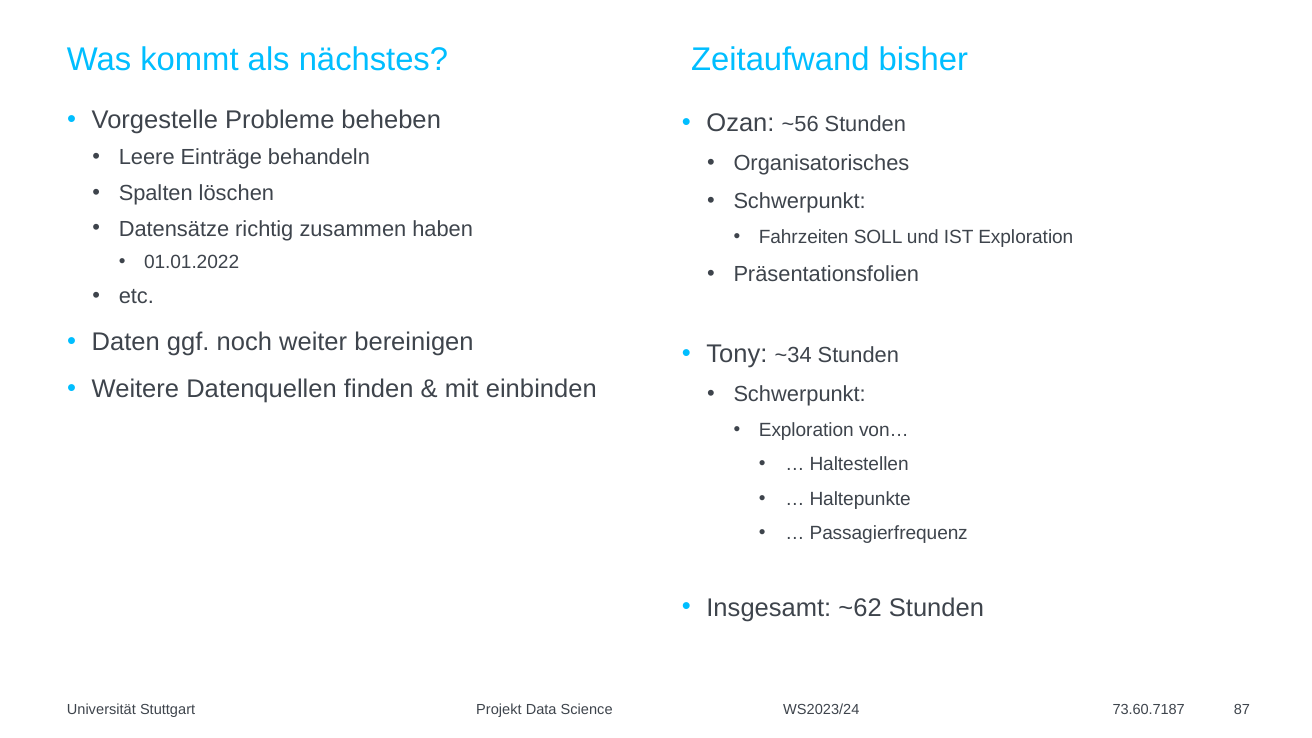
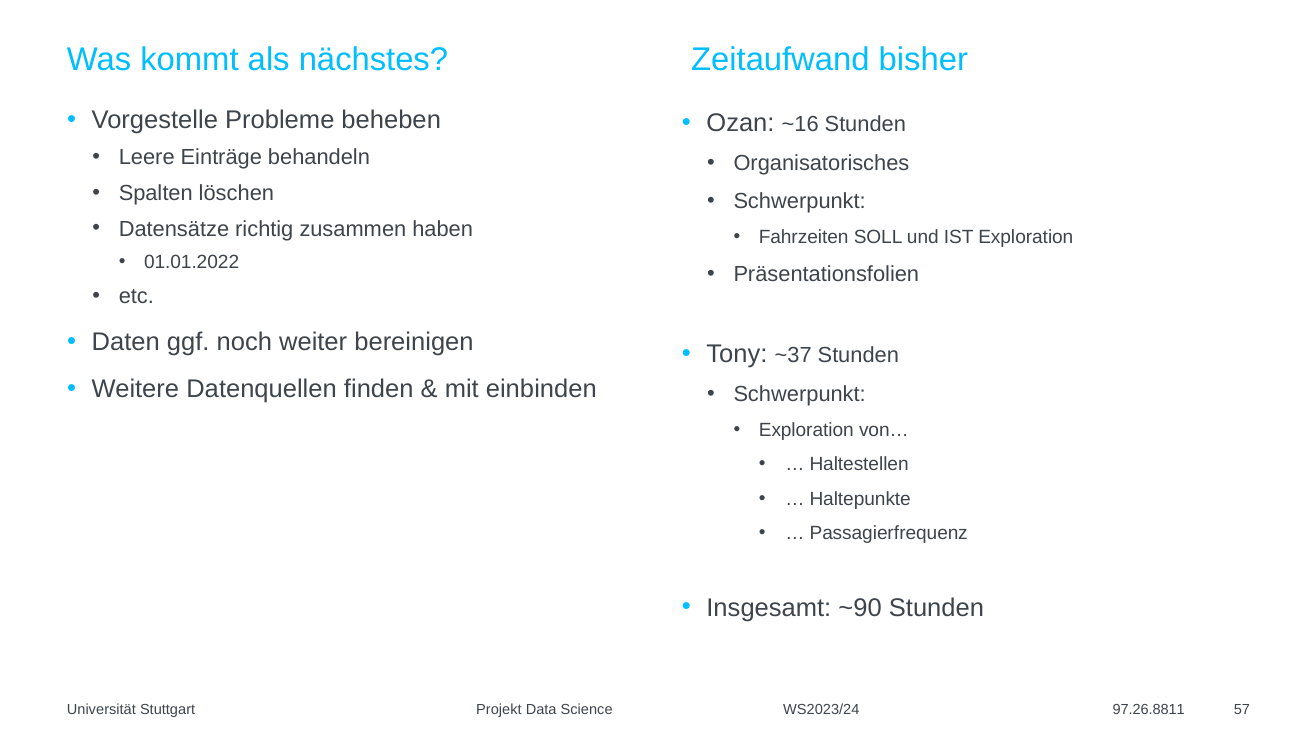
~56: ~56 -> ~16 (800, 124)
~34: ~34 -> ~37 (793, 355)
~62: ~62 -> ~90 (860, 608)
73.60.7187: 73.60.7187 -> 97.26.8811 (1149, 710)
87: 87 -> 57 (1242, 710)
